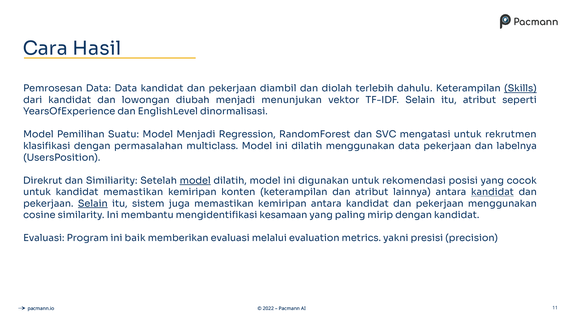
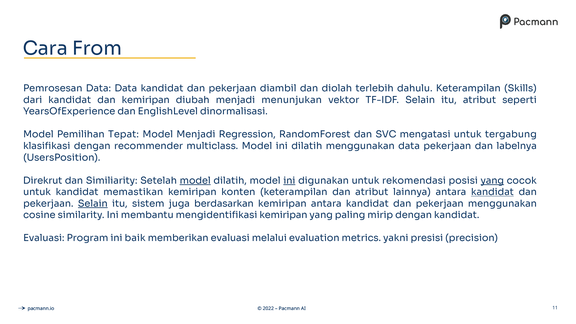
Hasil: Hasil -> From (97, 48)
Skills underline: present -> none (520, 88)
dan lowongan: lowongan -> kemiripan (146, 100)
Suatu: Suatu -> Tepat (124, 134)
rekrutmen: rekrutmen -> tergabung (511, 134)
permasalahan: permasalahan -> recommender (149, 146)
ini underline: none -> present (289, 181)
yang underline: none -> present (492, 181)
juga memastikan: memastikan -> berdasarkan (224, 204)
mengidentifikasi kesamaan: kesamaan -> kemiripan (283, 215)
